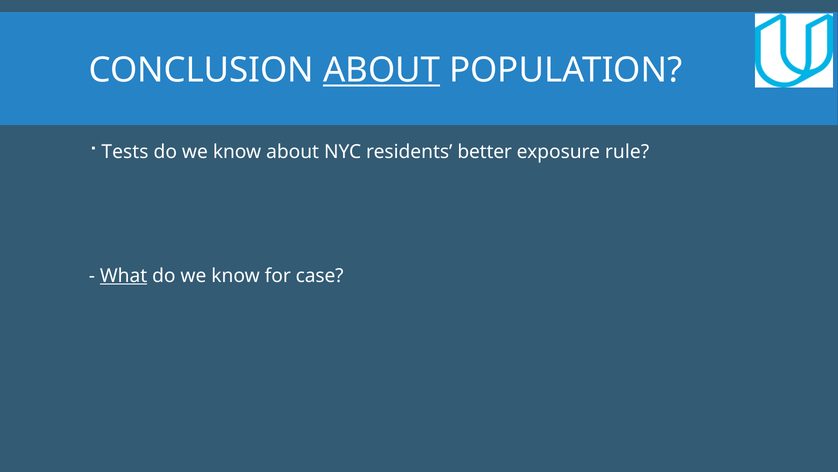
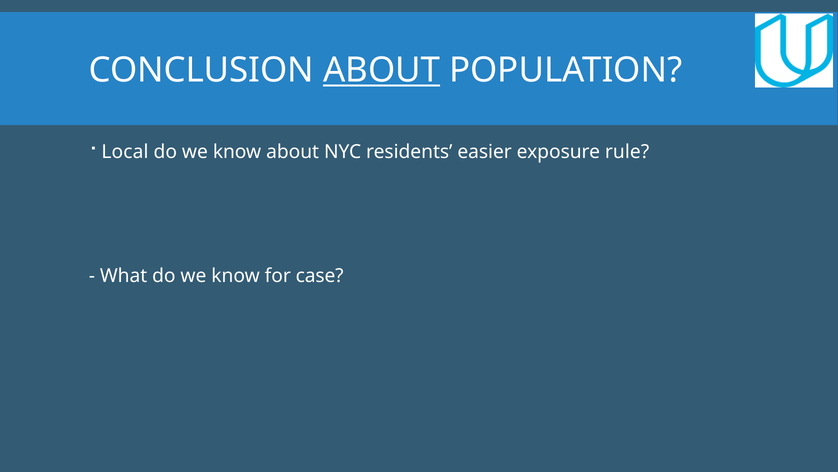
Tests: Tests -> Local (125, 152)
better: better -> easier (485, 152)
What underline: present -> none (124, 276)
